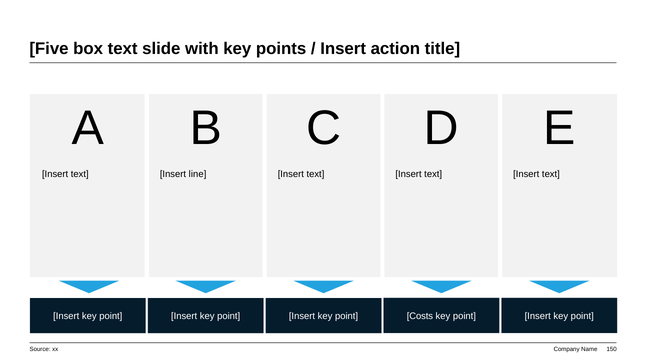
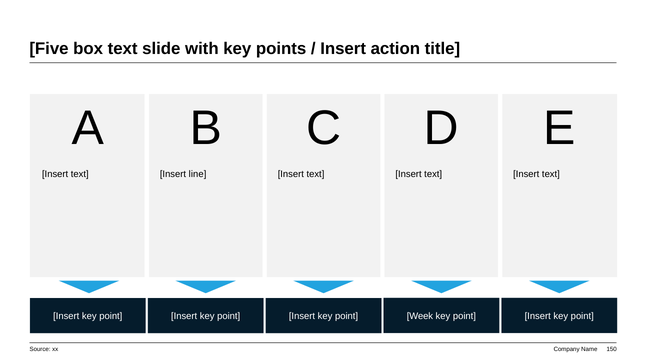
Costs: Costs -> Week (420, 316)
